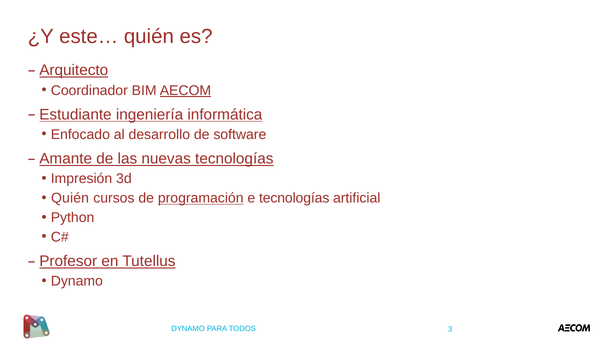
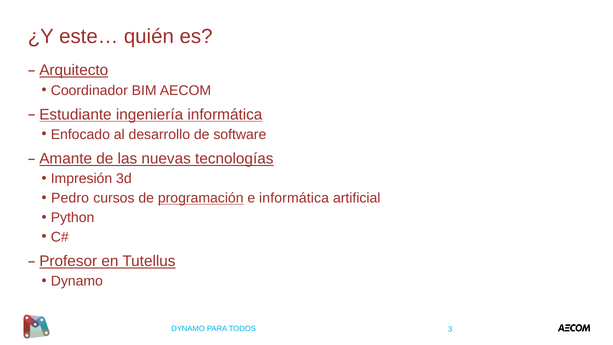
AECOM underline: present -> none (185, 90)
Quién: Quién -> Pedro (70, 198)
e tecnologías: tecnologías -> informática (294, 198)
